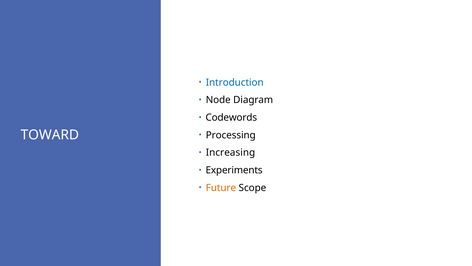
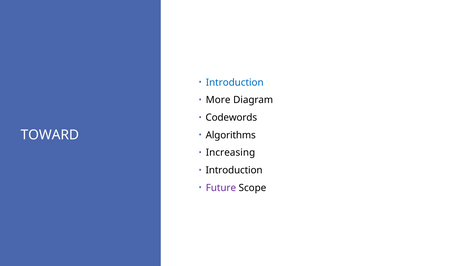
Node: Node -> More (218, 100)
Processing: Processing -> Algorithms (231, 135)
Experiments: Experiments -> Introduction (234, 170)
Future colour: orange -> purple (221, 187)
